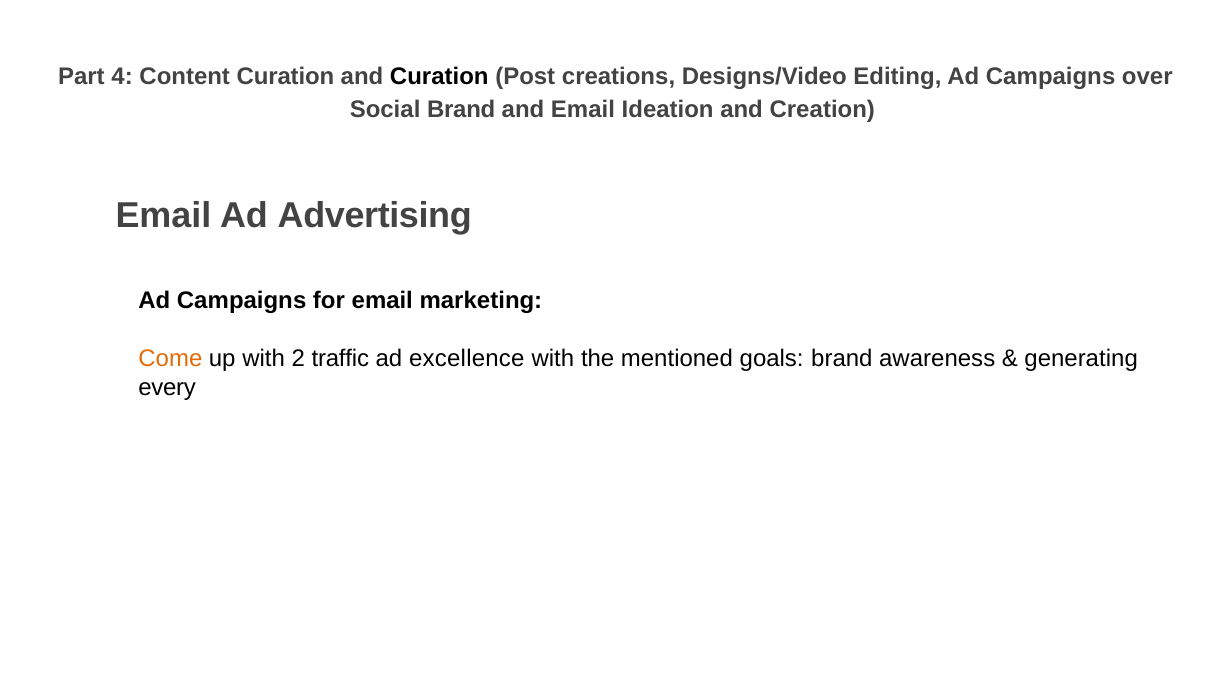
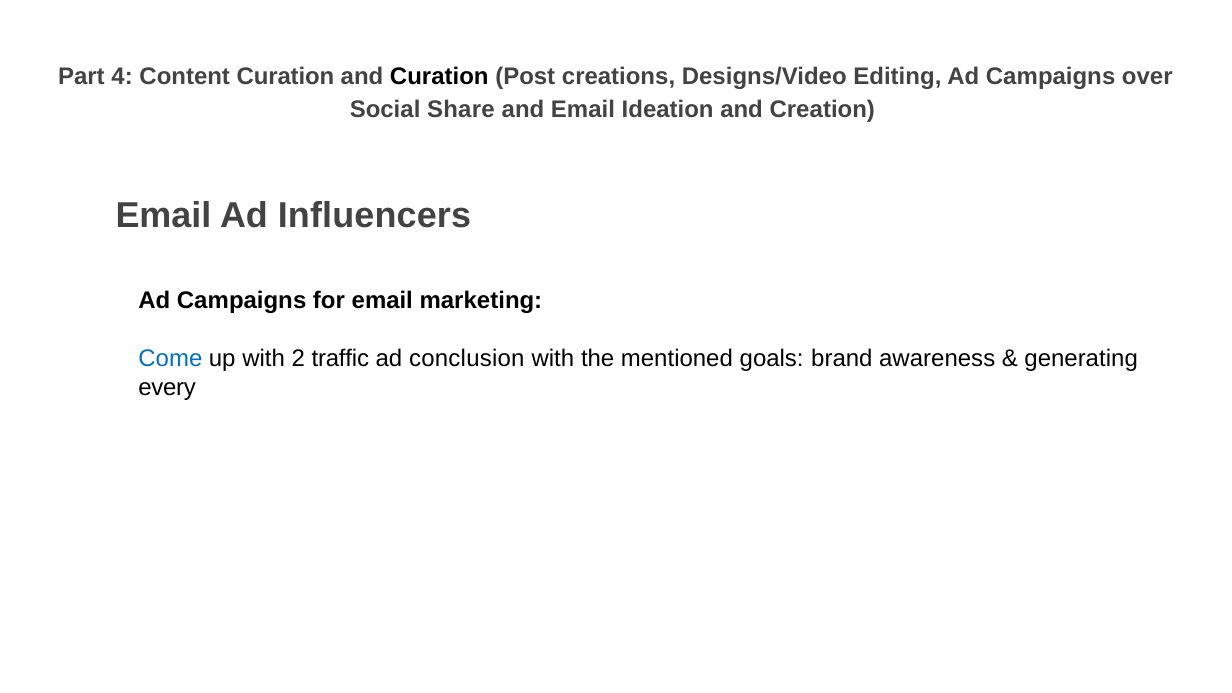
Social Brand: Brand -> Share (461, 109)
Advertising: Advertising -> Influencers (374, 215)
Come colour: orange -> blue (170, 358)
excellence: excellence -> conclusion (467, 358)
